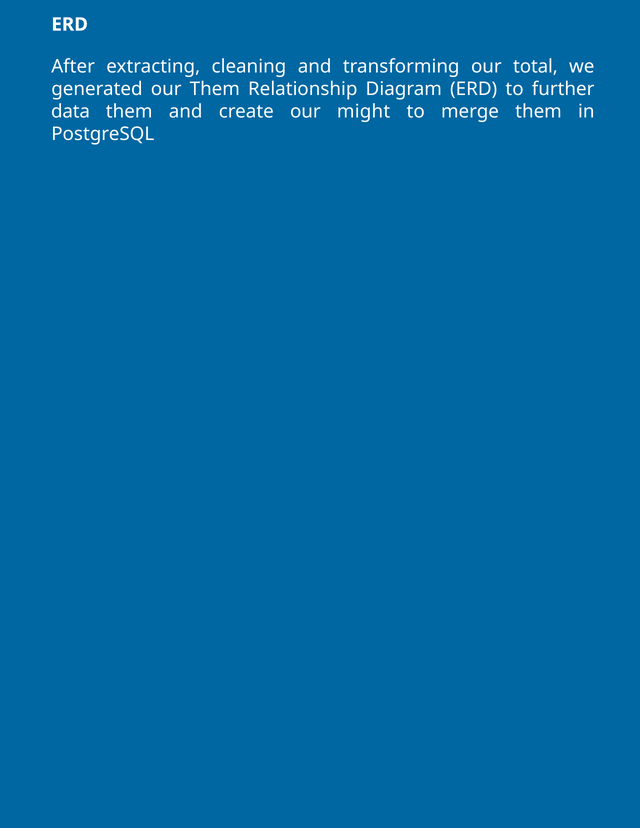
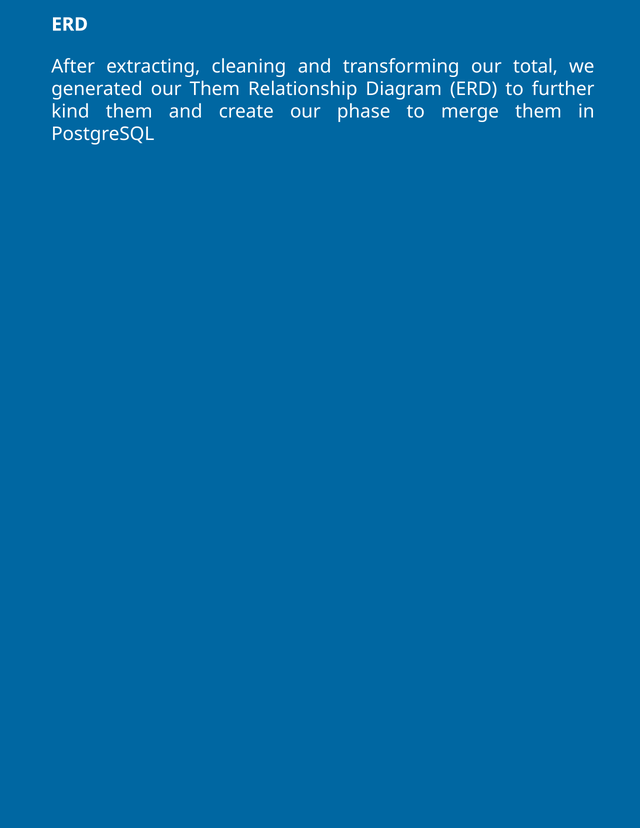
data: data -> kind (70, 112)
might: might -> phase (364, 112)
